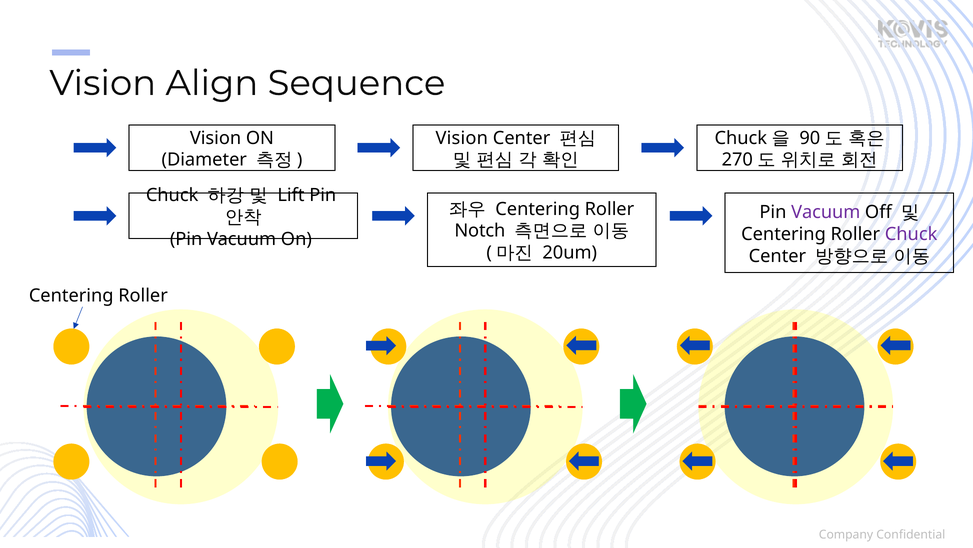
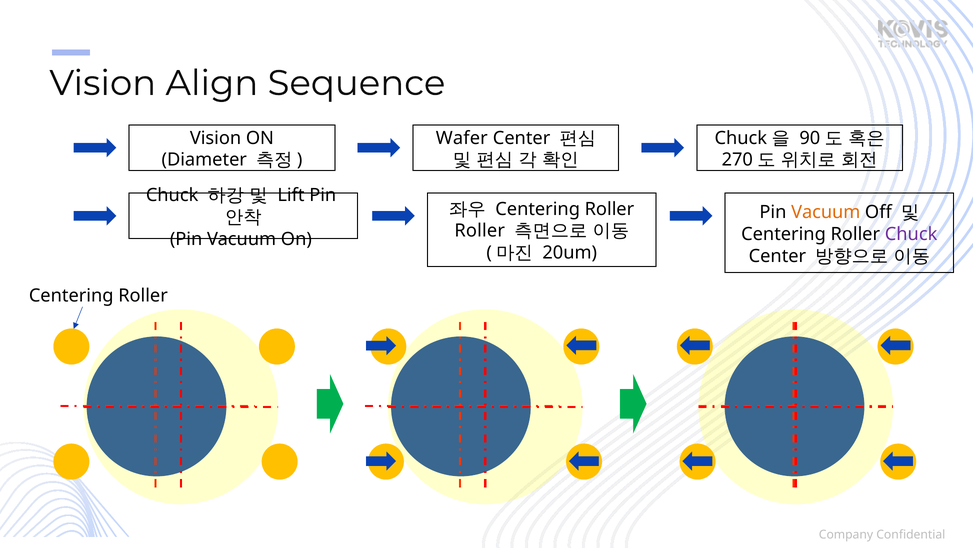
Vision: Vision -> Wafer (462, 138)
Vacuum colour: purple -> orange (826, 212)
Notch: Notch -> Roller (480, 231)
